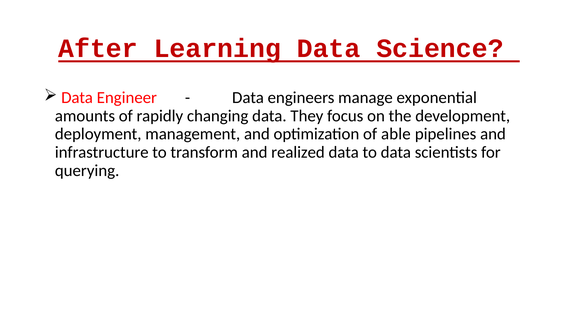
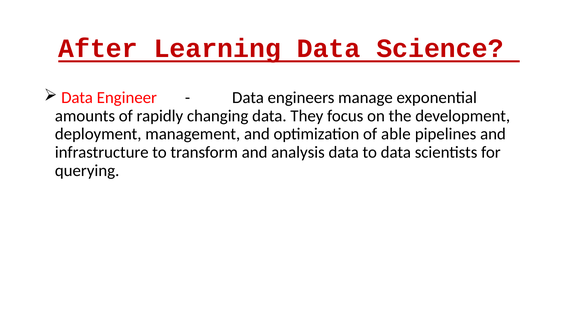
realized: realized -> analysis (298, 152)
